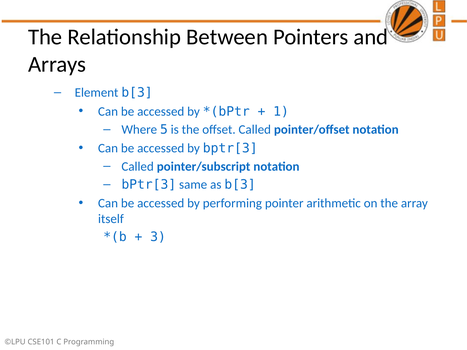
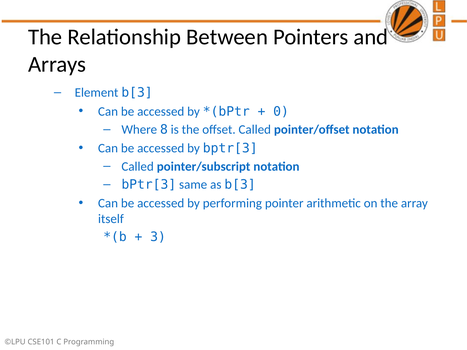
1: 1 -> 0 (281, 111)
5: 5 -> 8 (164, 130)
